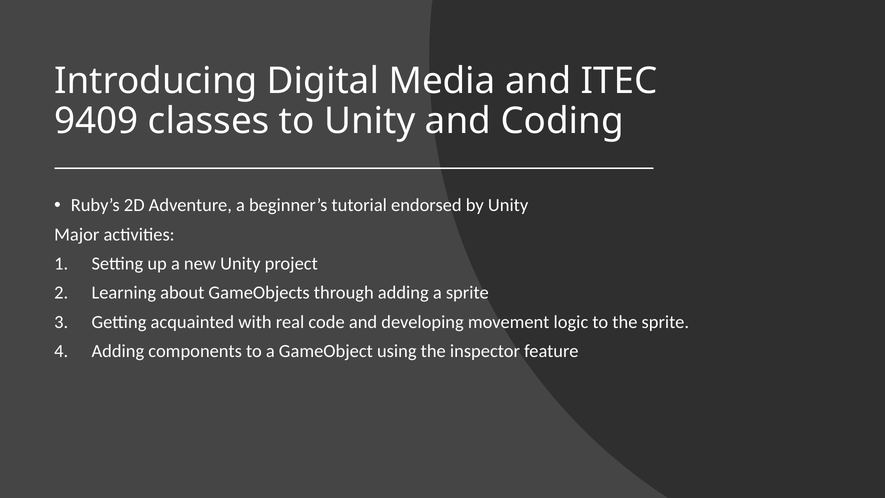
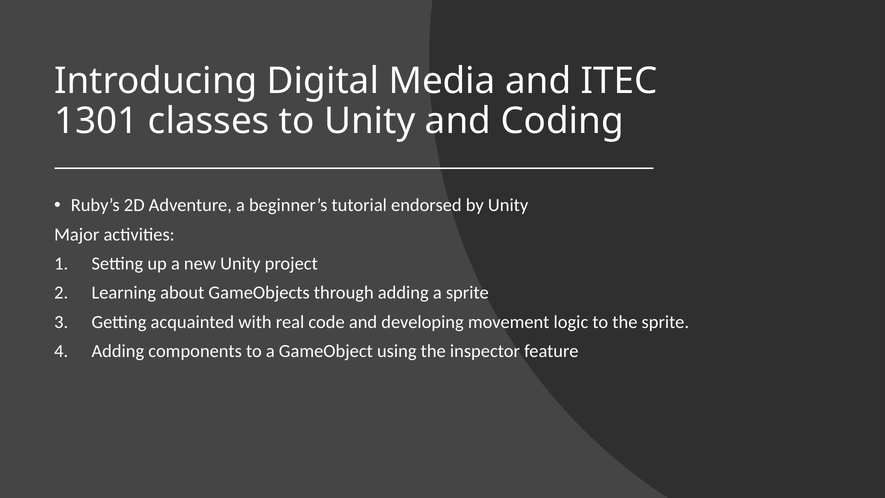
9409: 9409 -> 1301 (96, 121)
